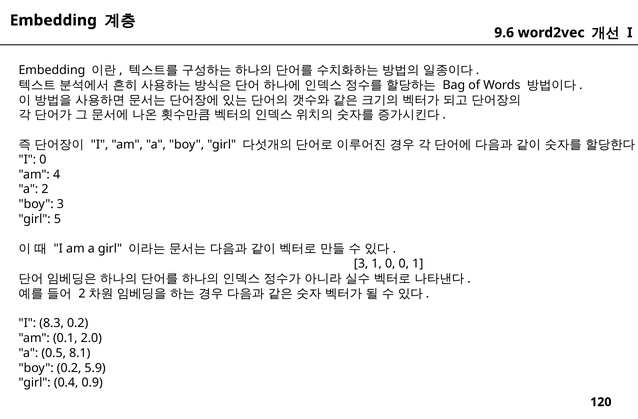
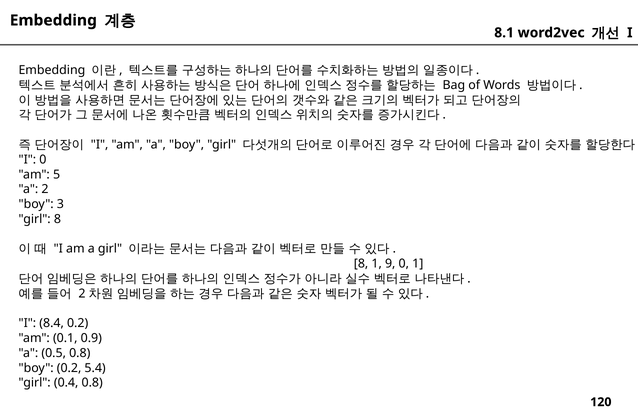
9.6: 9.6 -> 8.1 (504, 33)
4: 4 -> 5 (57, 174)
girl 5: 5 -> 8 (57, 219)
3: 3 -> 8 (361, 264)
1 0: 0 -> 9 (390, 264)
8.3: 8.3 -> 8.4 (52, 323)
2.0: 2.0 -> 0.9 (91, 338)
0.5 8.1: 8.1 -> 0.8 (80, 353)
5.9: 5.9 -> 5.4 (95, 368)
0.4 0.9: 0.9 -> 0.8 (92, 383)
